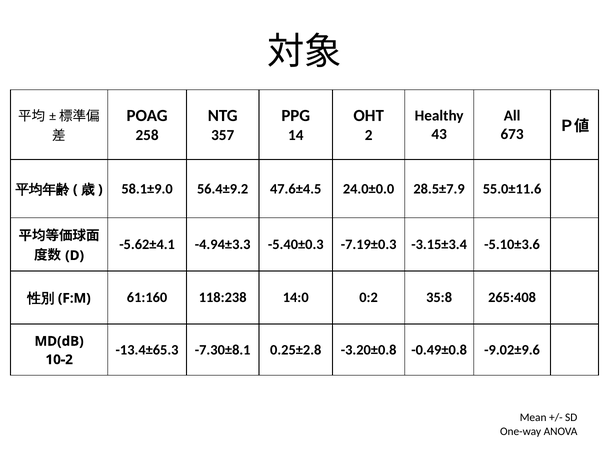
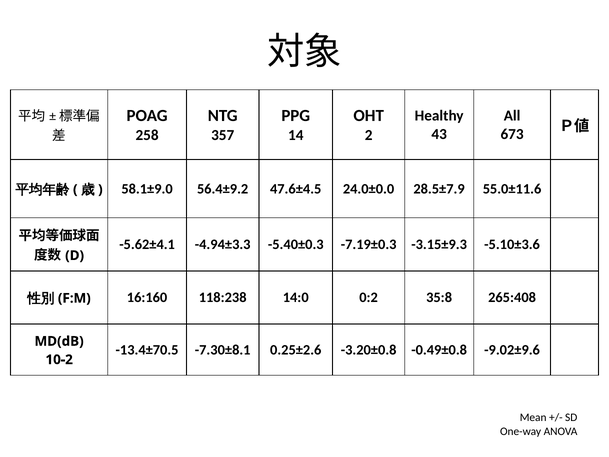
-3.15±3.4: -3.15±3.4 -> -3.15±9.3 (439, 244)
61:160: 61:160 -> 16:160 (147, 298)
-13.4±65.3: -13.4±65.3 -> -13.4±70.5 (147, 350)
0.25±2.8: 0.25±2.8 -> 0.25±2.6 (296, 350)
